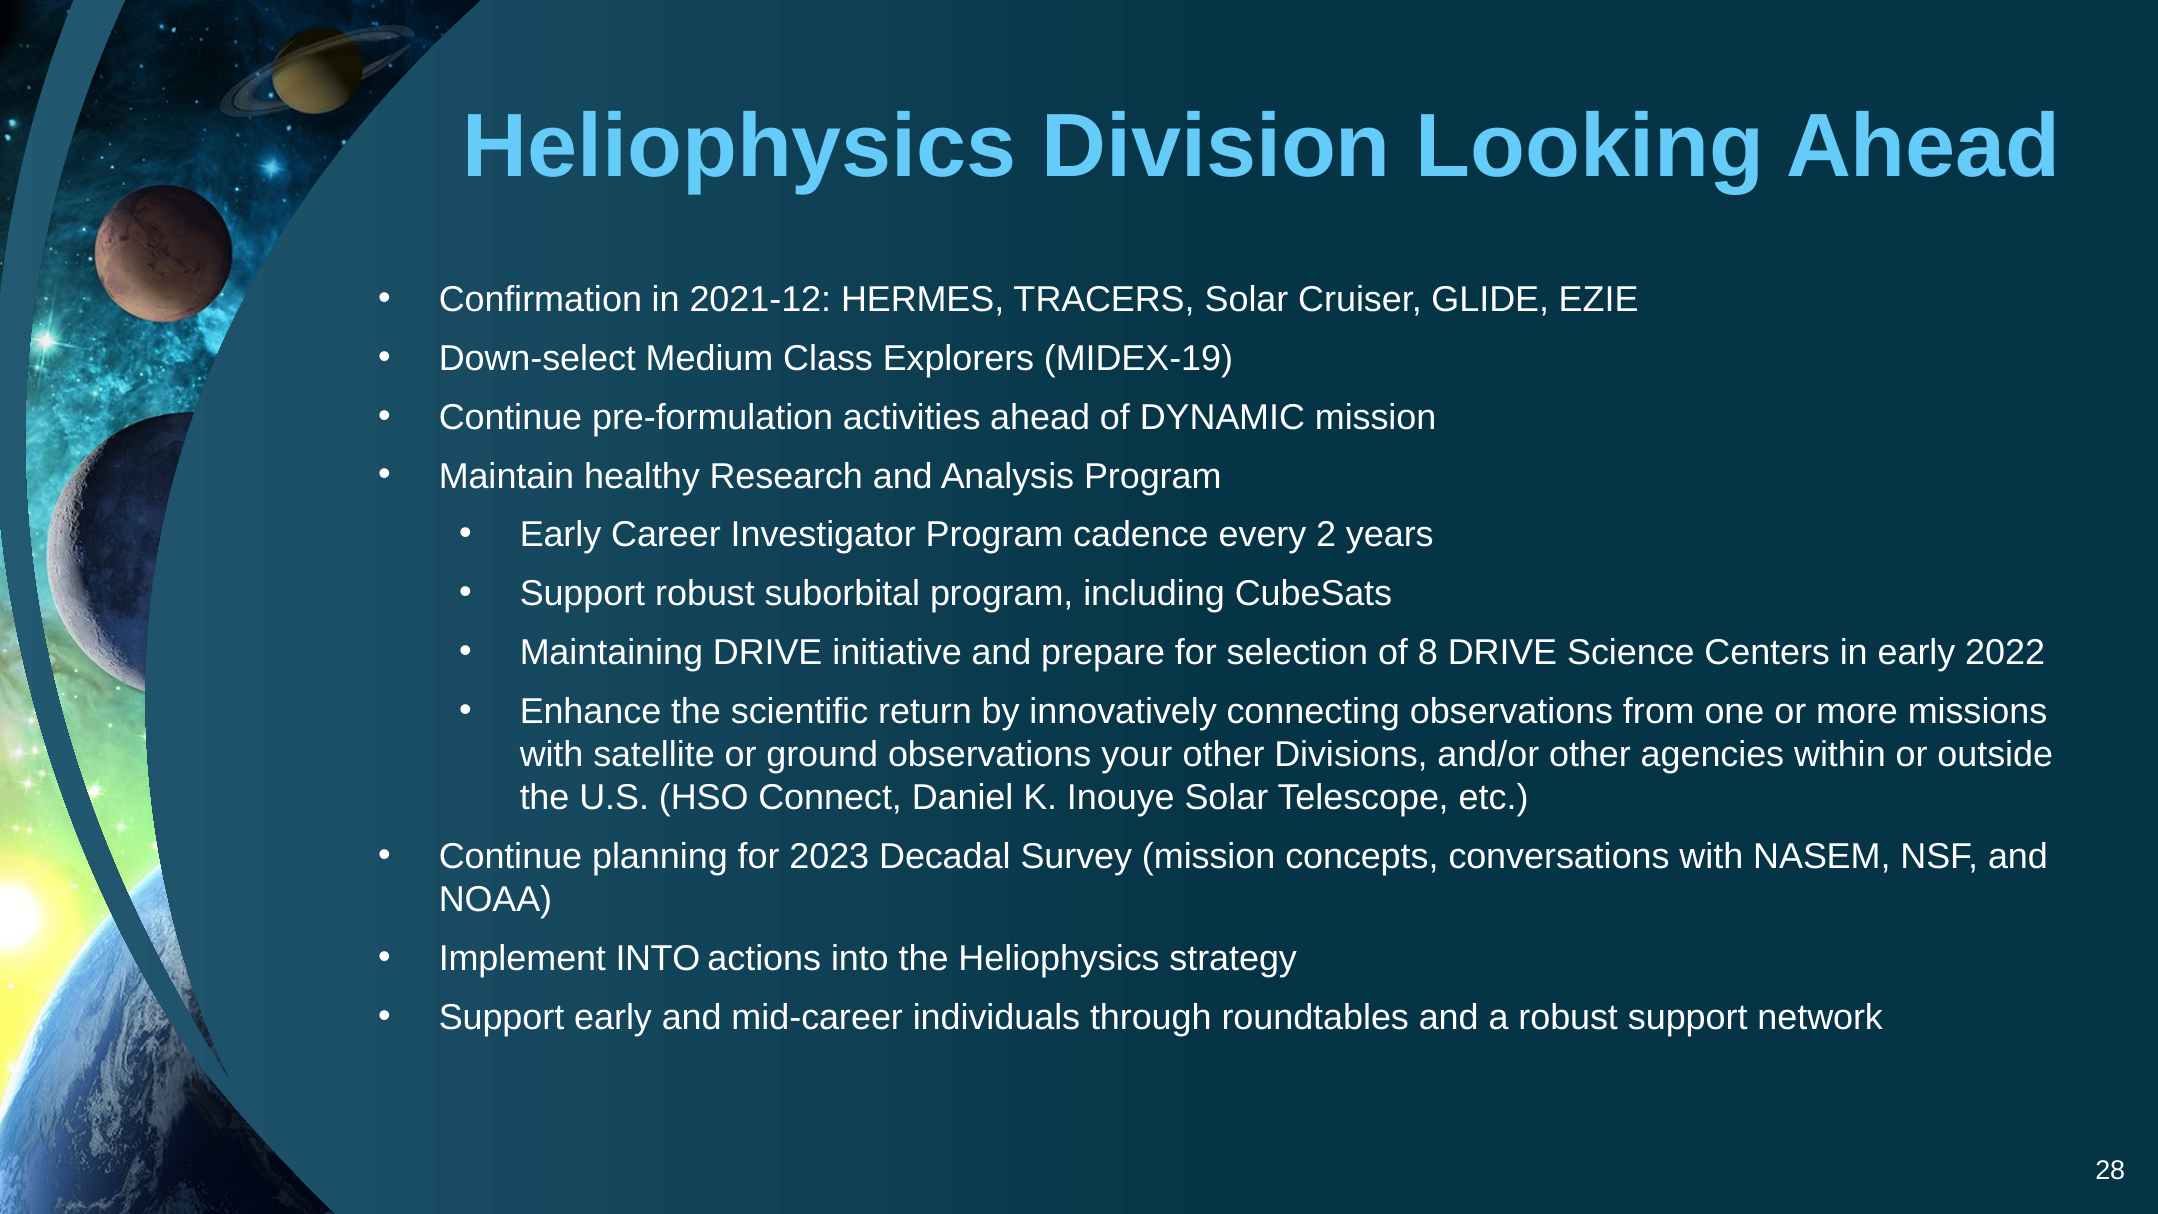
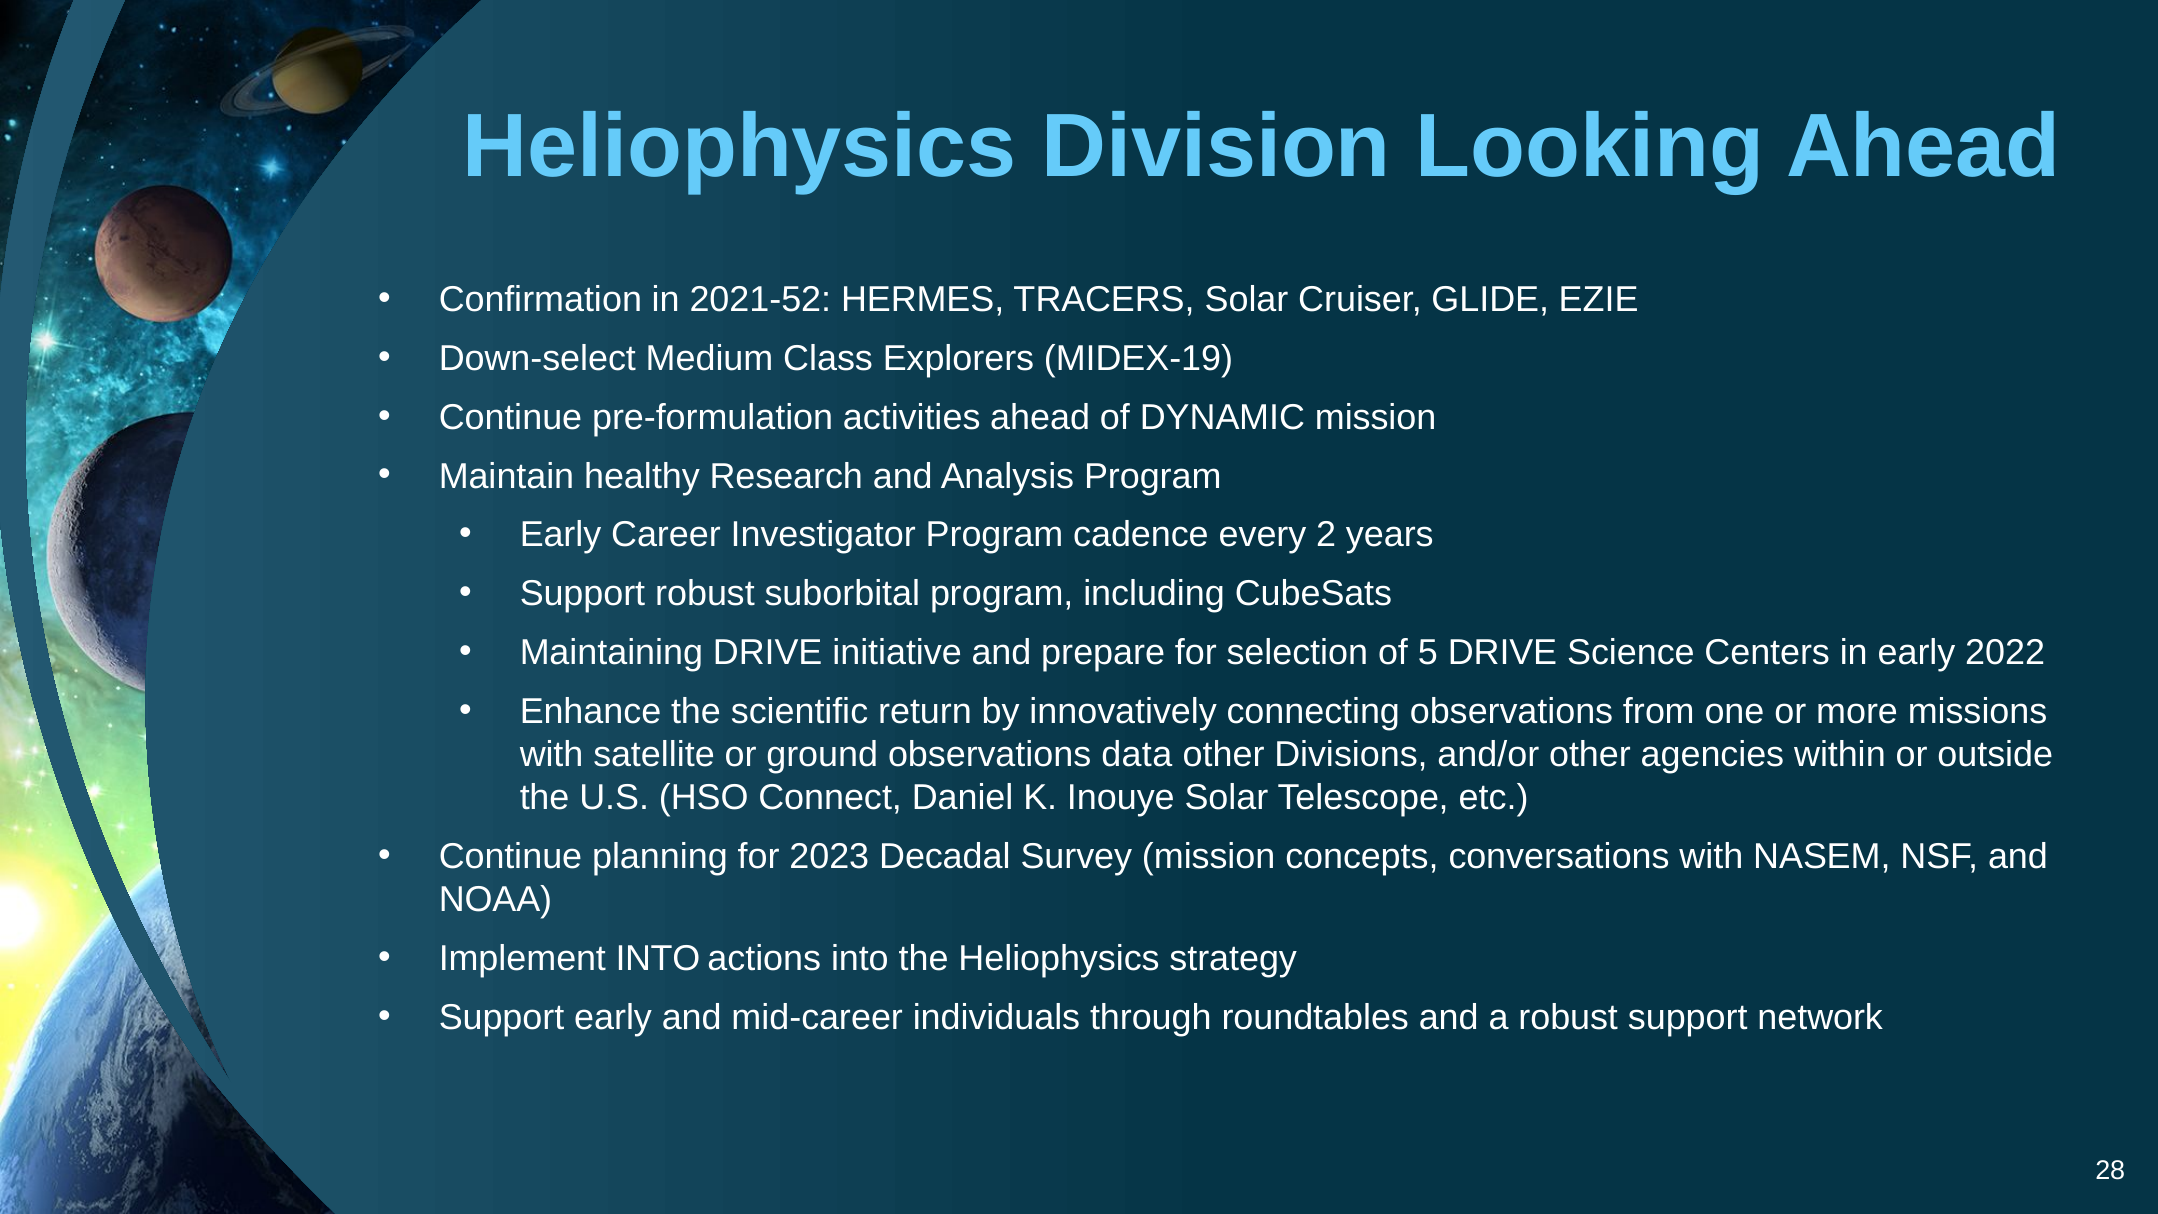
2021-12: 2021-12 -> 2021-52 (760, 299)
8: 8 -> 5 (1428, 653)
your: your -> data (1137, 755)
